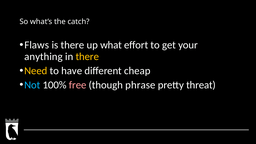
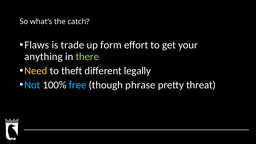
is there: there -> trade (72, 45)
what: what -> form (111, 45)
there colour: yellow -> light green (87, 57)
have: have -> theft (72, 71)
cheap: cheap -> legally (137, 71)
free colour: pink -> light blue (78, 85)
